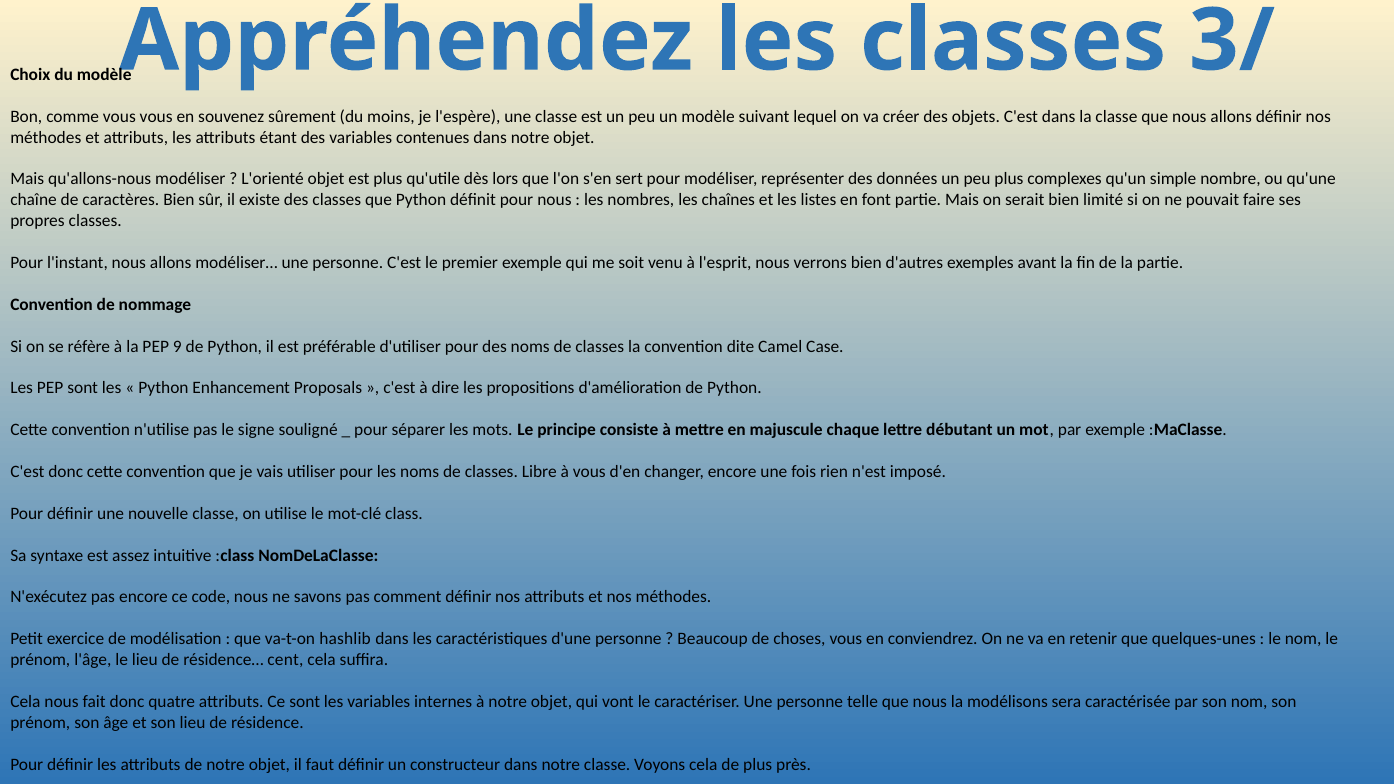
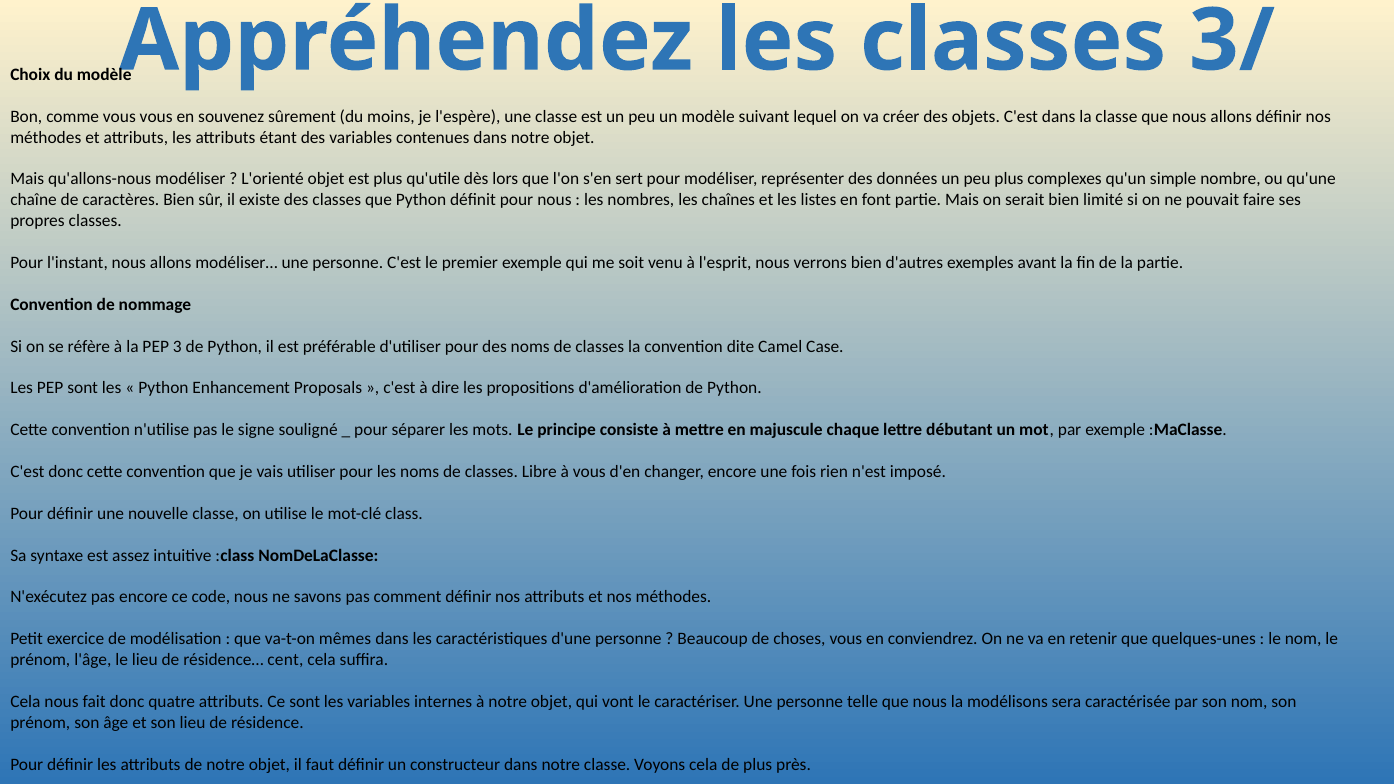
9: 9 -> 3 (177, 346)
hashlib: hashlib -> mêmes (345, 639)
